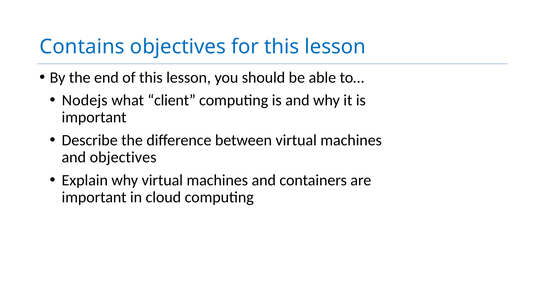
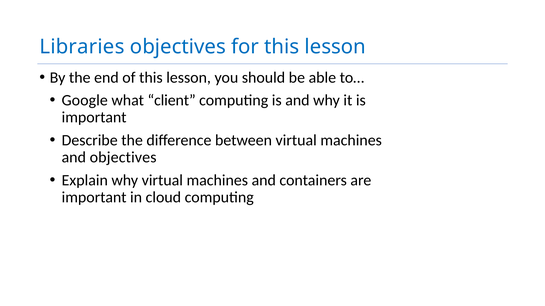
Contains: Contains -> Libraries (82, 47)
Nodejs: Nodejs -> Google (85, 100)
